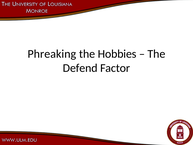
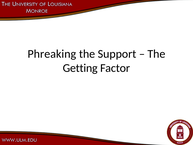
Hobbies: Hobbies -> Support (117, 54)
Defend: Defend -> Getting (80, 68)
